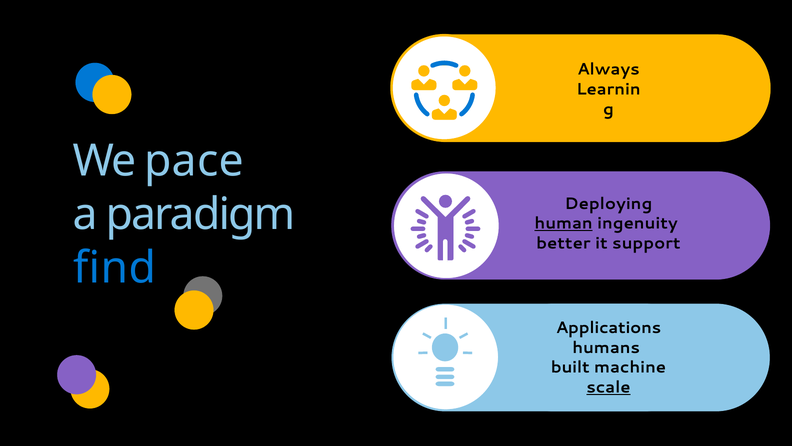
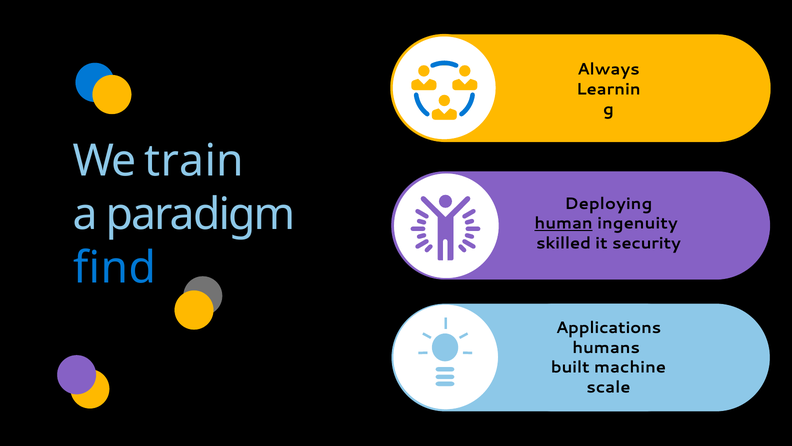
pace: pace -> train (194, 161)
better: better -> skilled (563, 243)
support: support -> security (646, 243)
scale underline: present -> none (608, 387)
